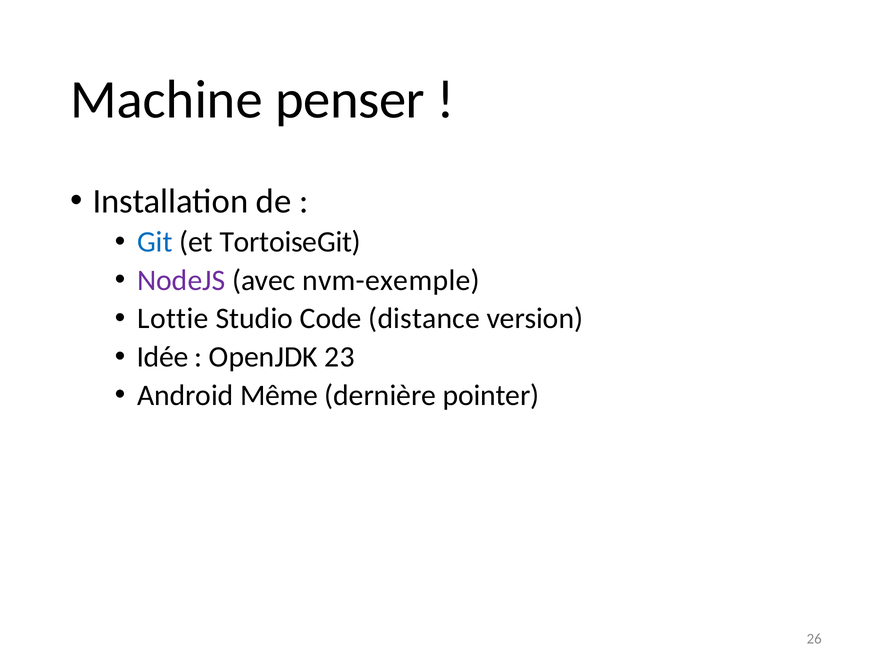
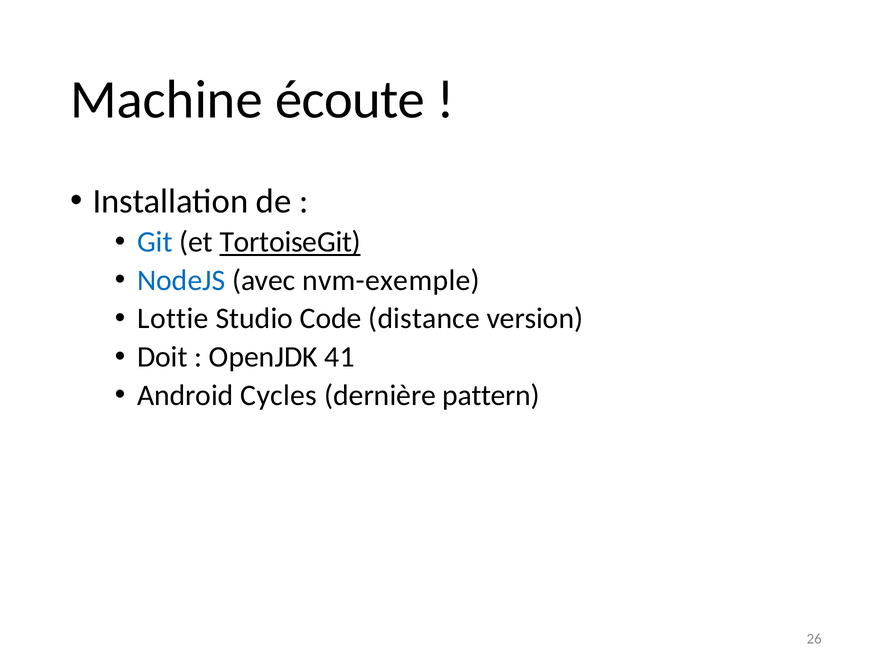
penser: penser -> écoute (350, 100)
TortoiseGit underline: none -> present (290, 242)
NodeJS colour: purple -> blue (181, 280)
Idée: Idée -> Doit (162, 357)
23: 23 -> 41 (340, 357)
Même: Même -> Cycles (279, 395)
pointer: pointer -> pattern (491, 395)
